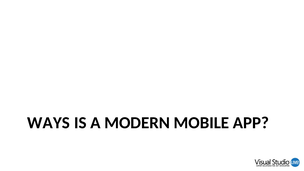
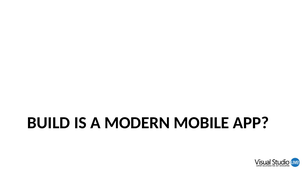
WAYS: WAYS -> BUILD (49, 123)
